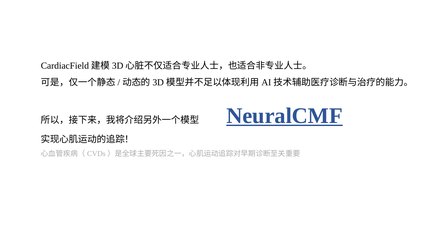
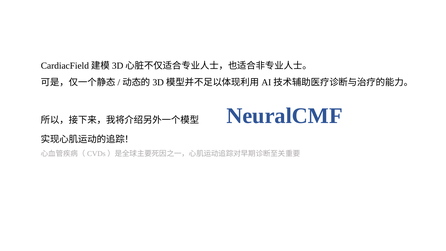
NeuralCMF underline: present -> none (284, 116)
